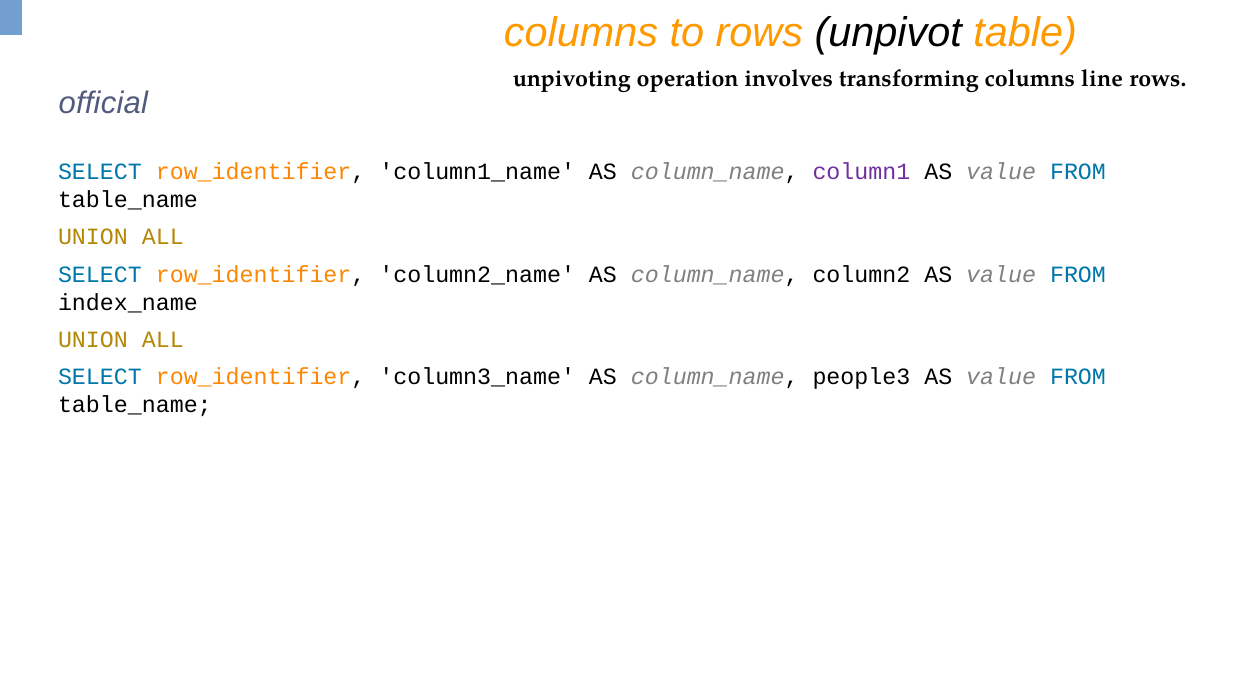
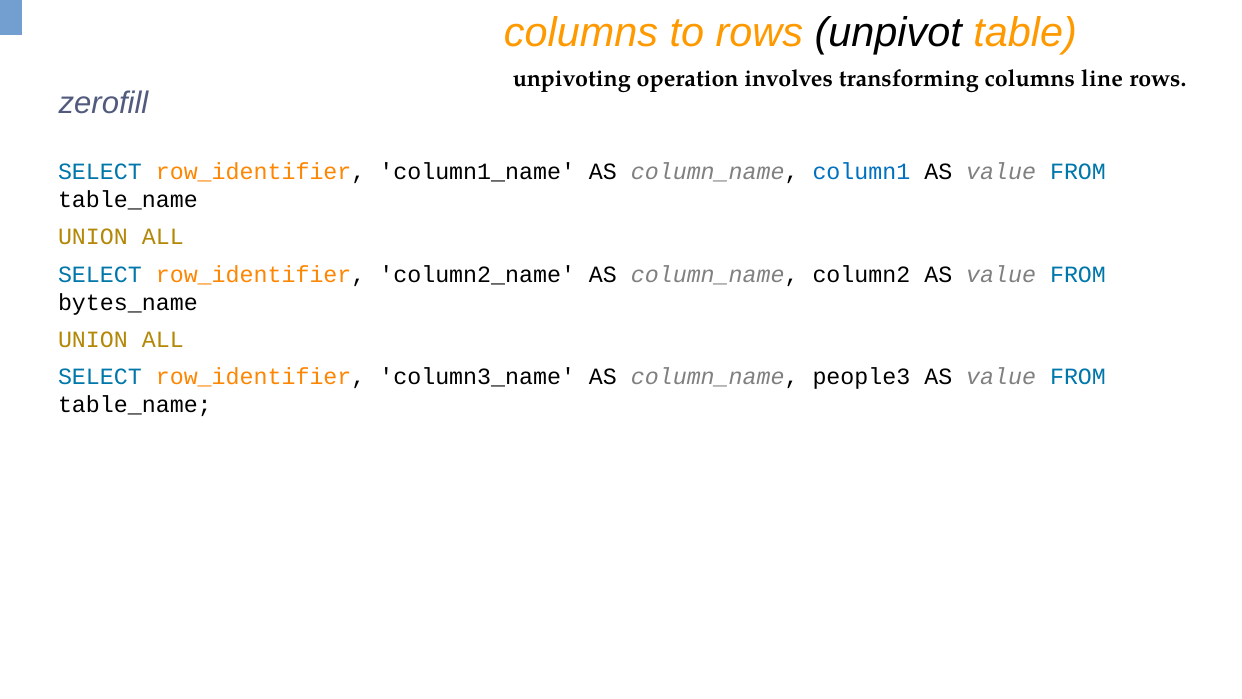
official: official -> zerofill (103, 103)
column1 colour: purple -> blue (861, 172)
index_name: index_name -> bytes_name (128, 302)
